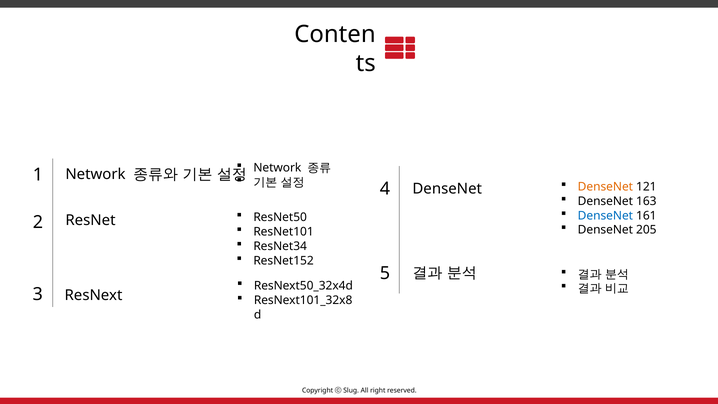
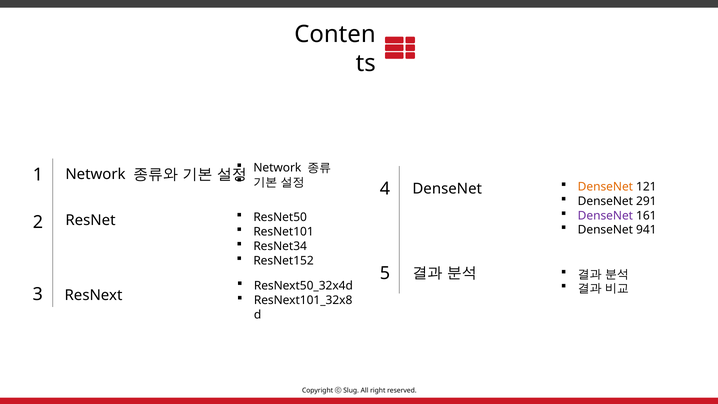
163: 163 -> 291 (646, 201)
DenseNet colour: blue -> purple (605, 216)
205: 205 -> 941 (646, 230)
